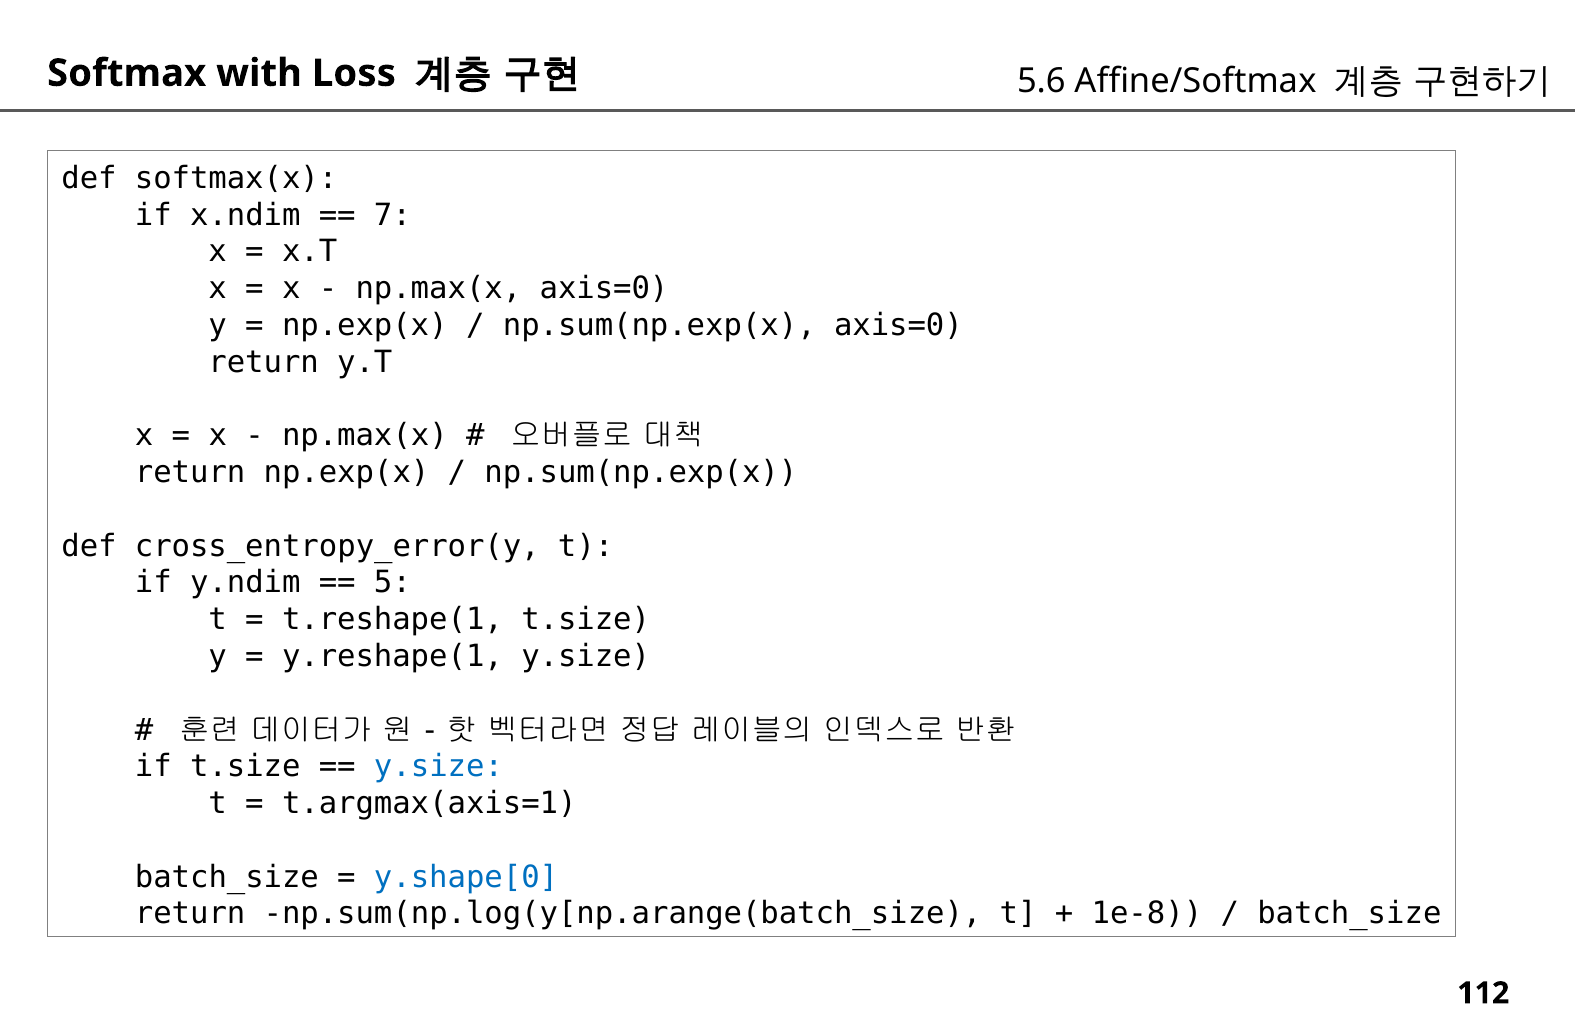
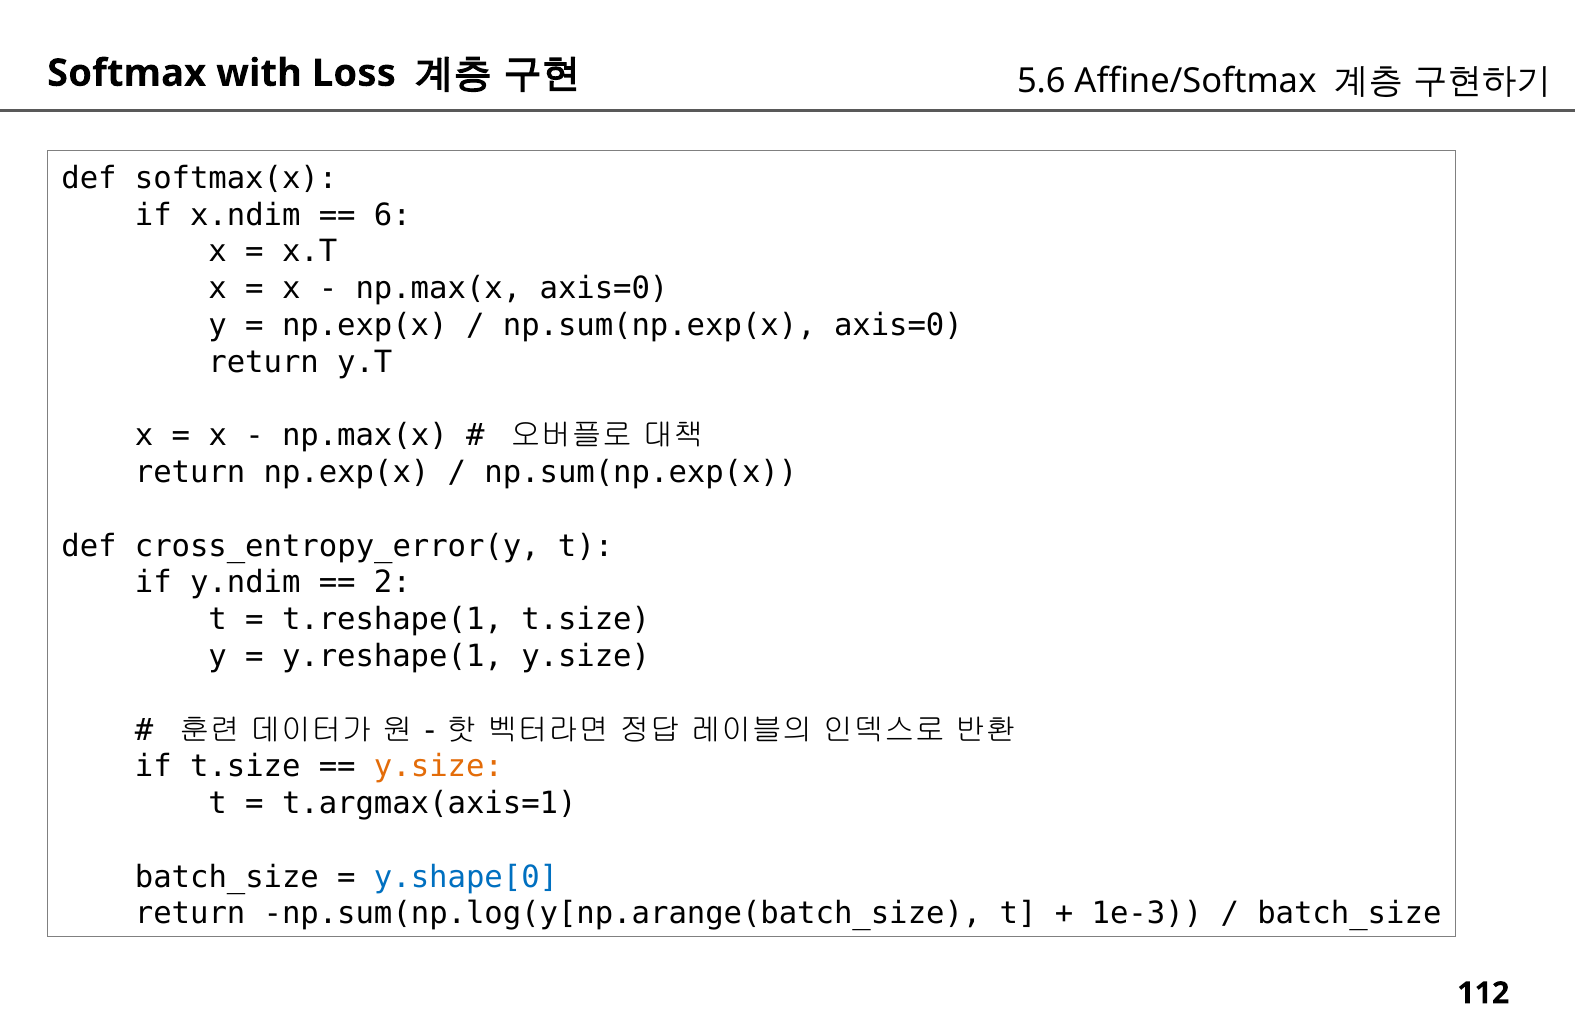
7: 7 -> 6 (392, 215)
5: 5 -> 2 (392, 583)
y.size colour: blue -> orange (438, 766)
1e-8: 1e-8 -> 1e-3 (1147, 913)
